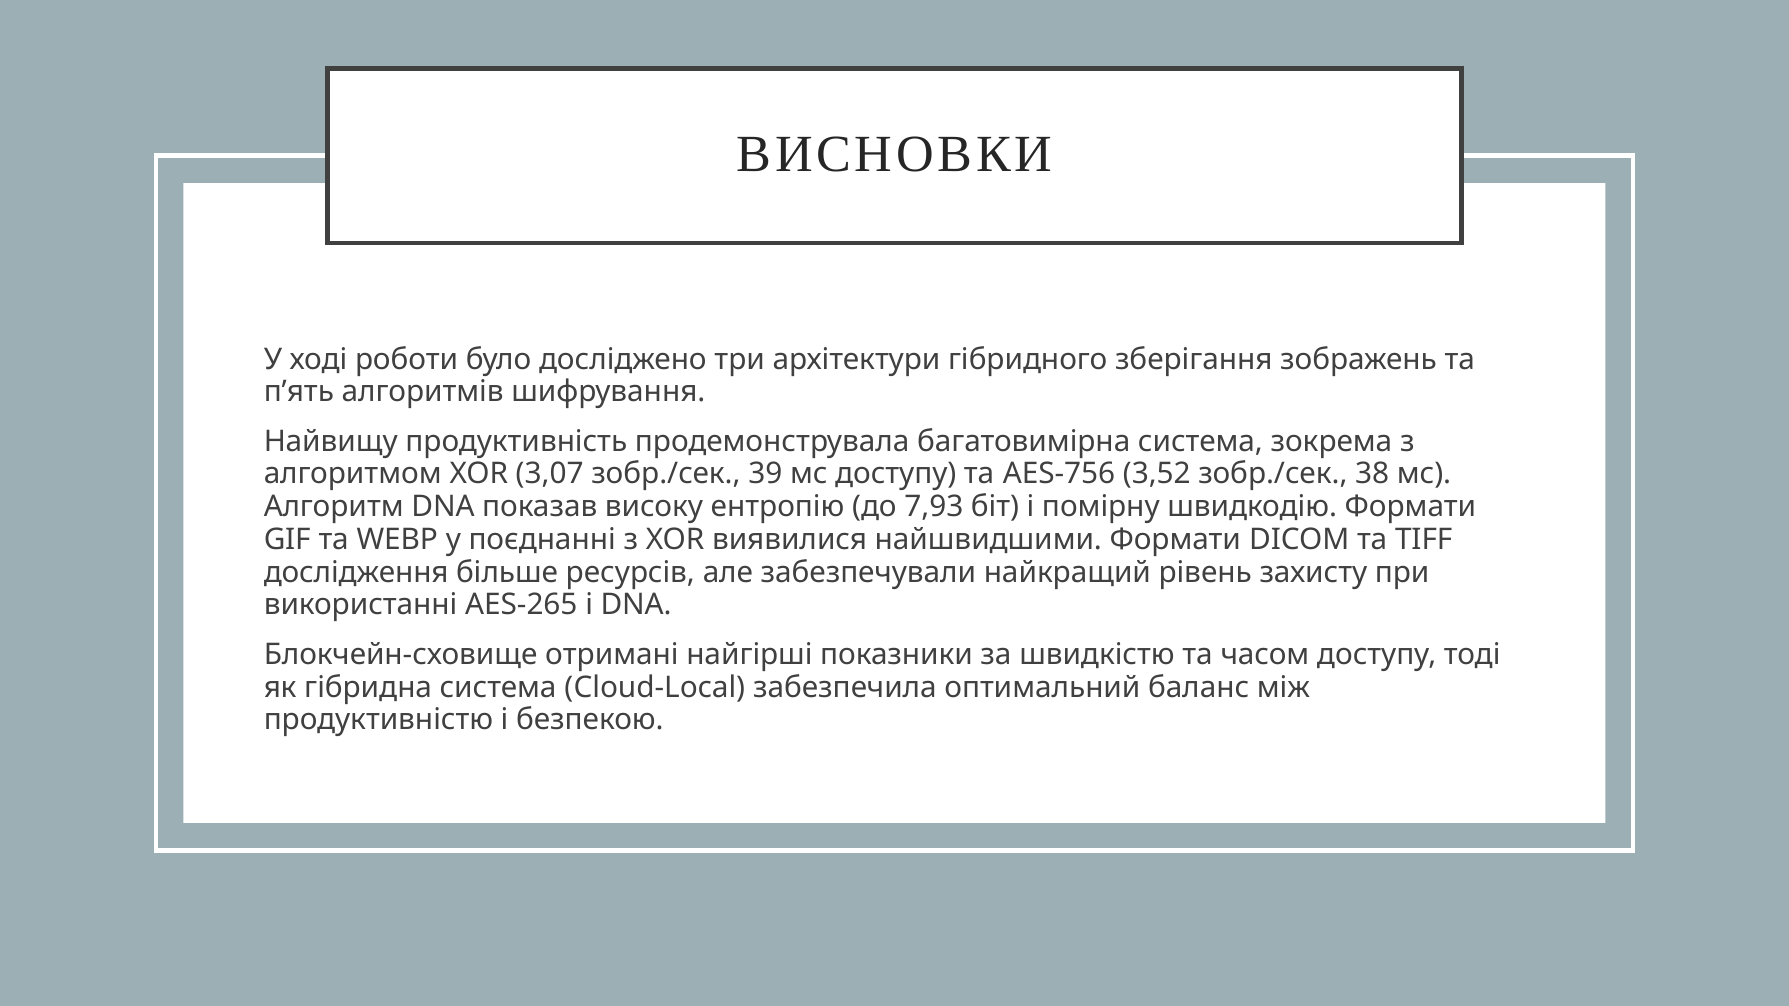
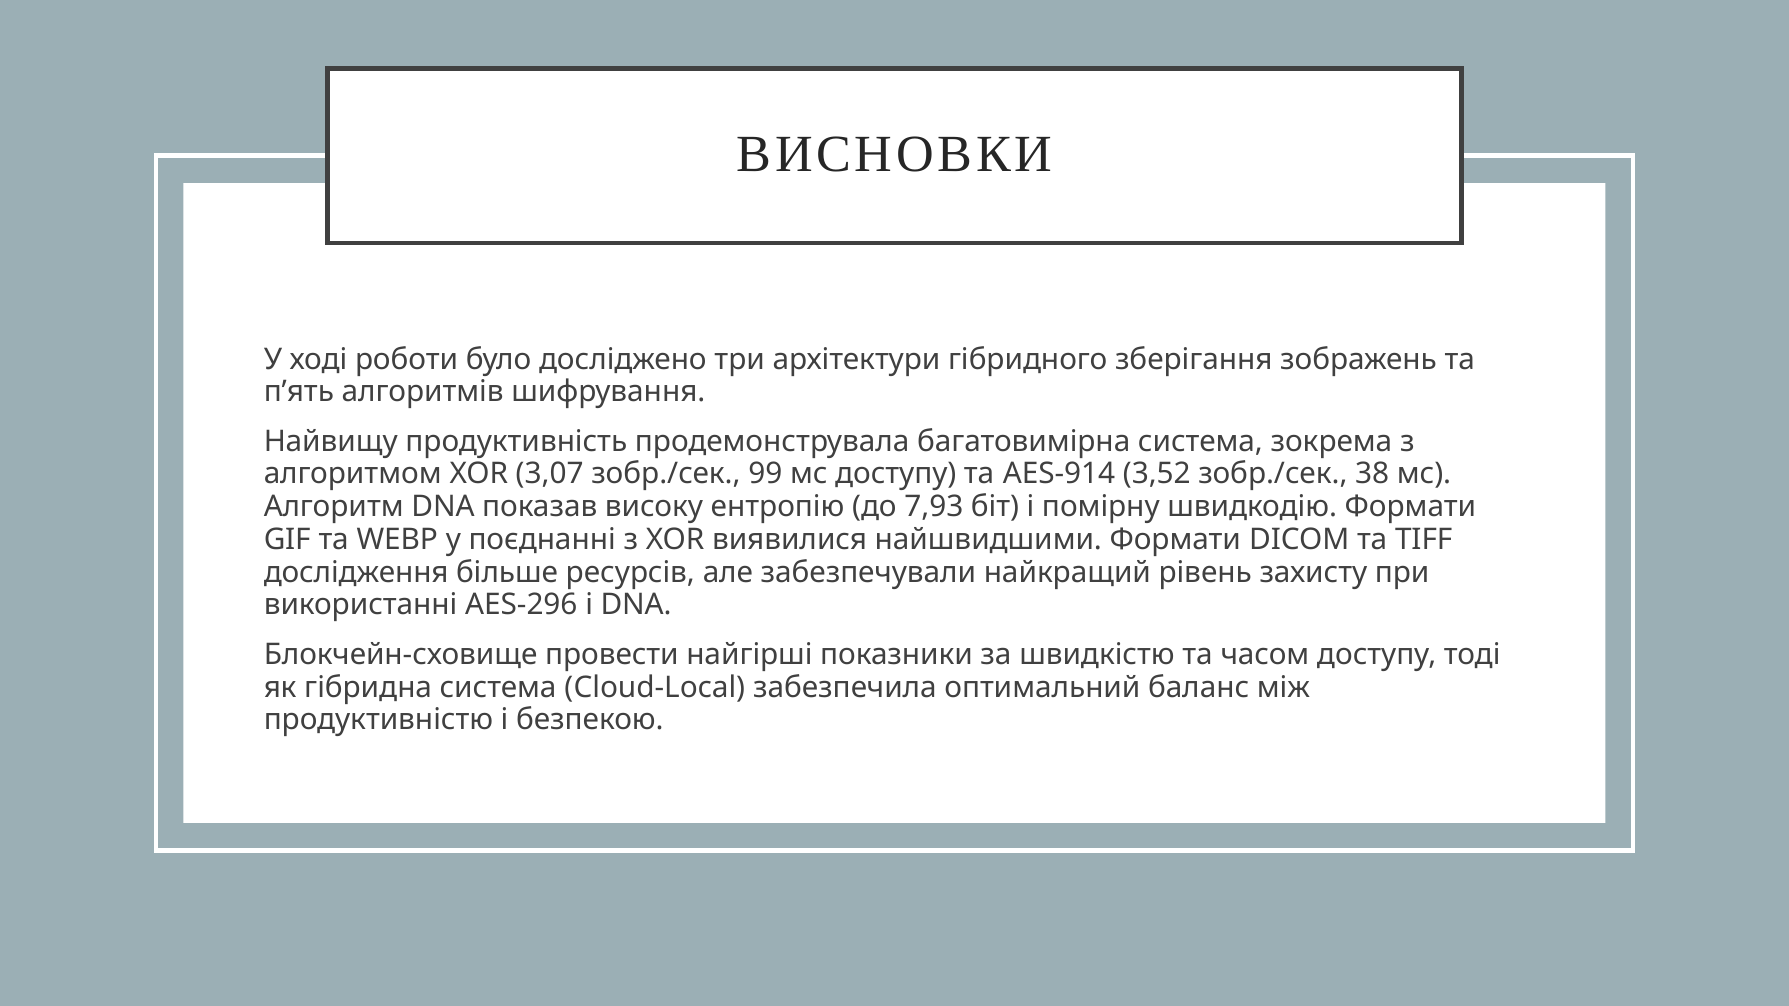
39: 39 -> 99 (765, 474)
AES-756: AES-756 -> AES-914 (1059, 474)
AES-265: AES-265 -> AES-296 (521, 605)
отримані: отримані -> провести (612, 655)
